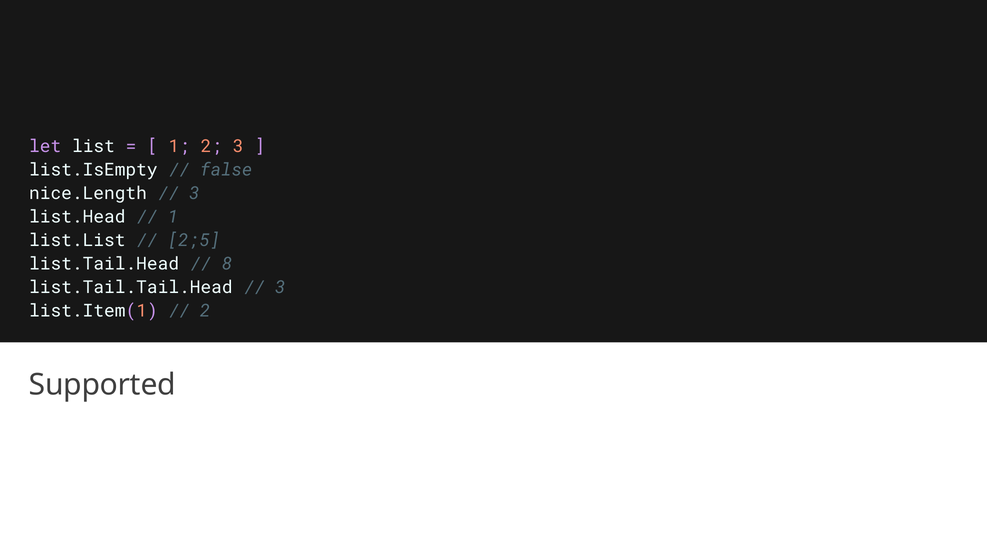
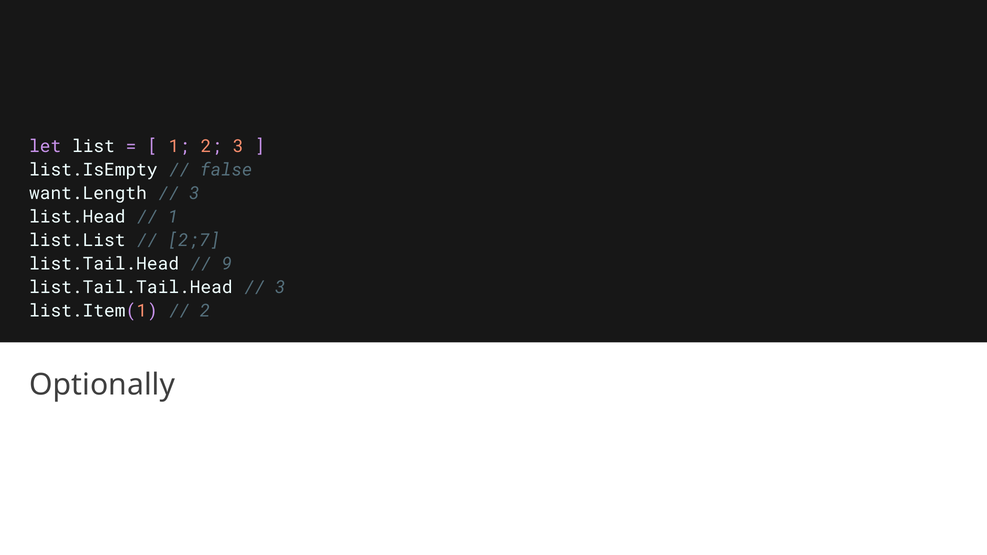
nice.Length: nice.Length -> want.Length (88, 193)
2;5: 2;5 -> 2;7 (194, 240)
8: 8 -> 9 (227, 264)
Supported: Supported -> Optionally (102, 385)
